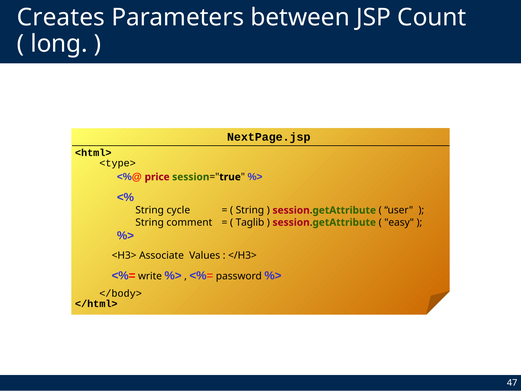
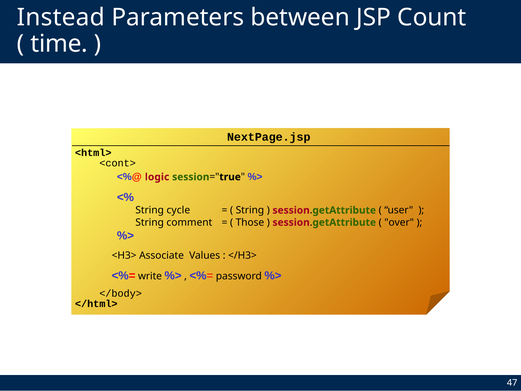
Creates: Creates -> Instead (61, 18)
long: long -> time (59, 44)
<type>: <type> -> <cont> (118, 163)
price: price -> logic (157, 177)
Taglib: Taglib -> Those (250, 222)
easy: easy -> over (399, 222)
